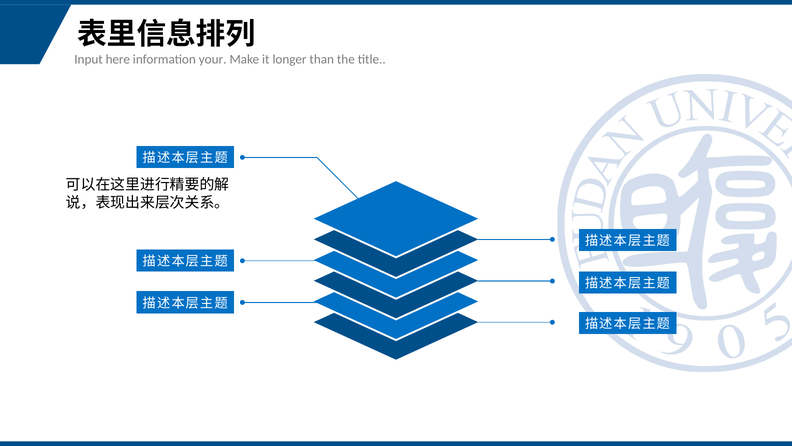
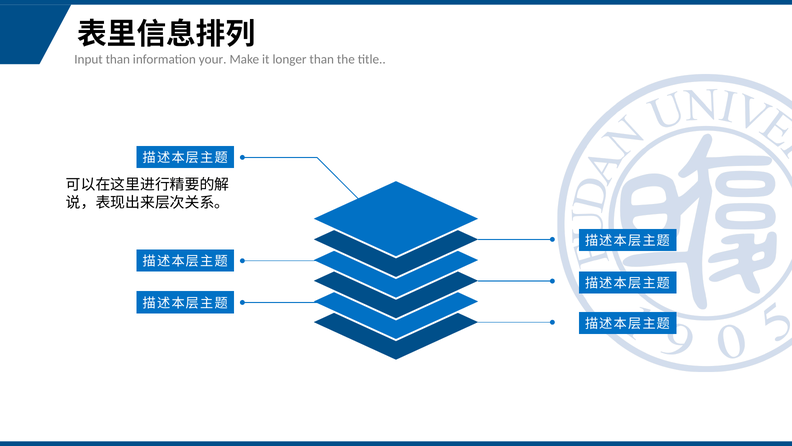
Input here: here -> than (118, 59)
